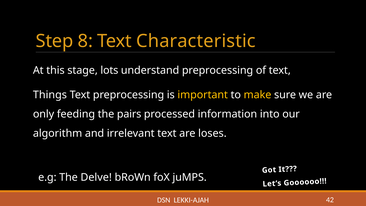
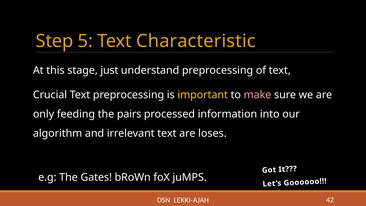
8: 8 -> 5 (85, 41)
lots: lots -> just (109, 70)
Things: Things -> Crucial (50, 95)
make colour: yellow -> pink (258, 95)
Delve: Delve -> Gates (96, 177)
